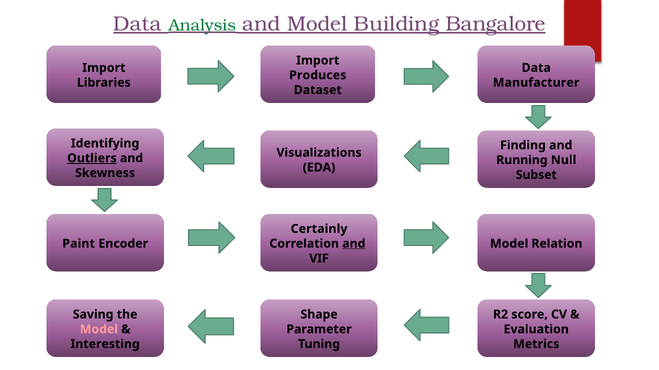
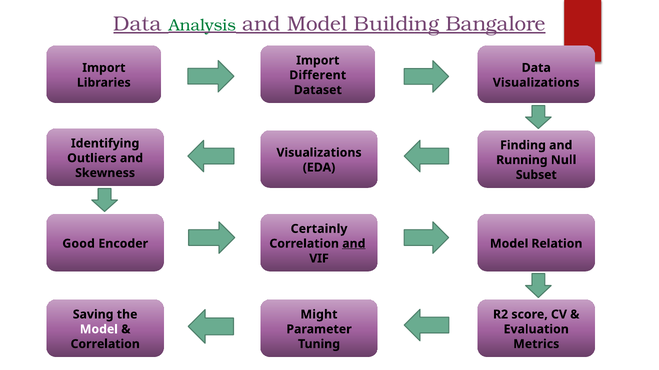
Produces: Produces -> Different (318, 75)
Manufacturer: Manufacturer -> Visualizations (536, 83)
Outliers underline: present -> none (92, 158)
Paint: Paint -> Good (79, 244)
Shape: Shape -> Might (319, 315)
Model colour: pink -> white (99, 330)
Interesting: Interesting -> Correlation (105, 345)
